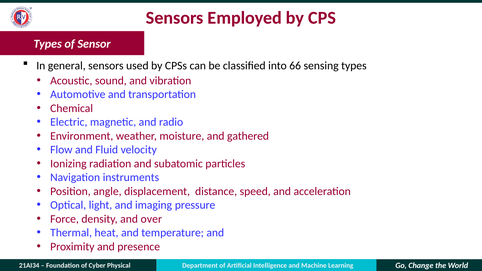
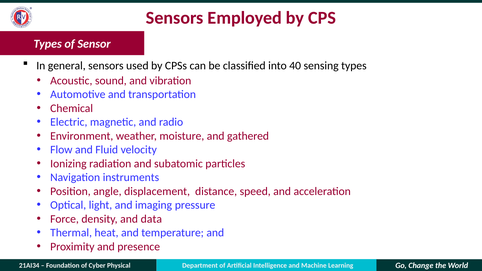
66: 66 -> 40 (295, 66)
over: over -> data (151, 219)
